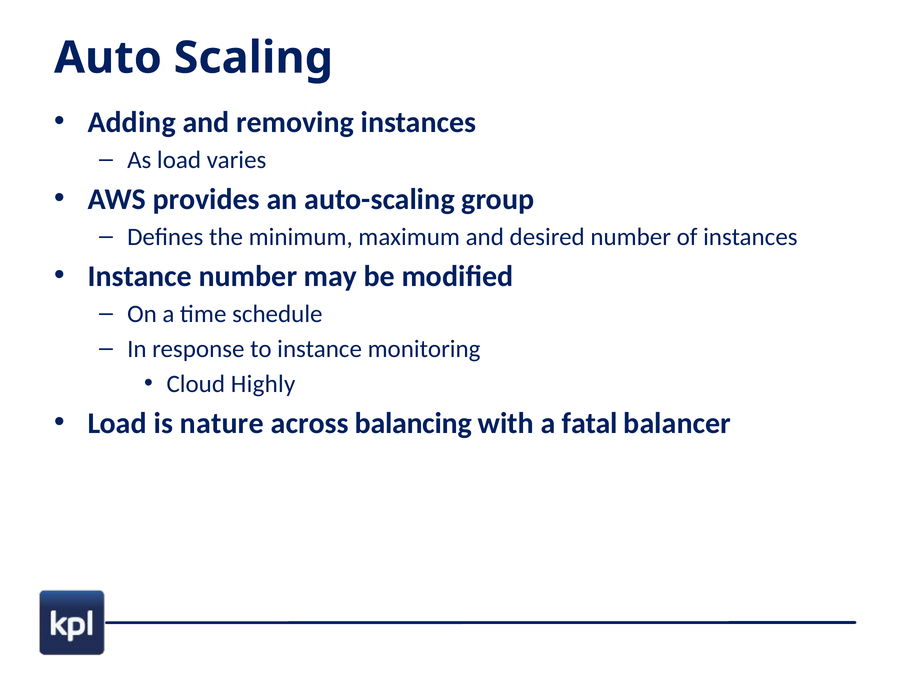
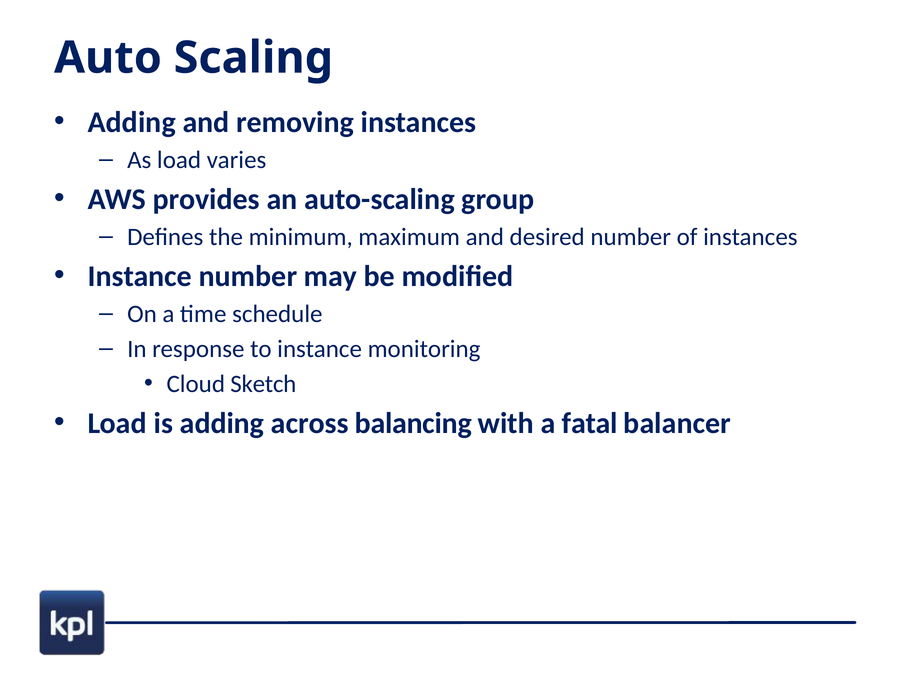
Highly: Highly -> Sketch (263, 384)
is nature: nature -> adding (222, 423)
